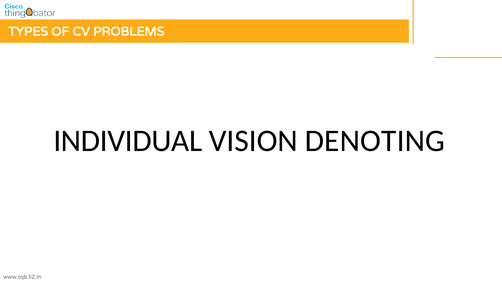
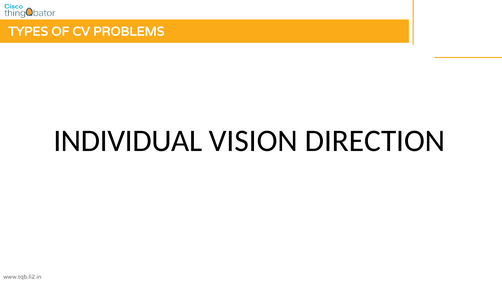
DENOTING: DENOTING -> DIRECTION (375, 141)
